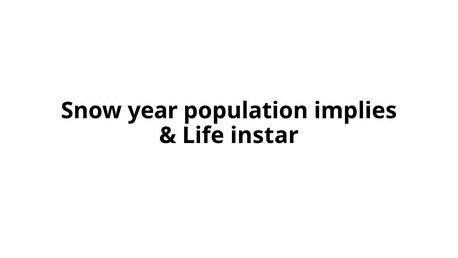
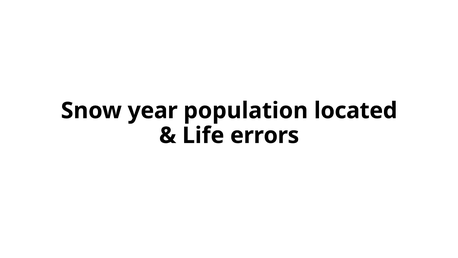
implies: implies -> located (356, 111)
instar: instar -> errors (265, 135)
